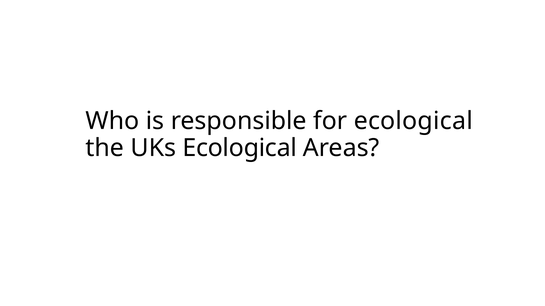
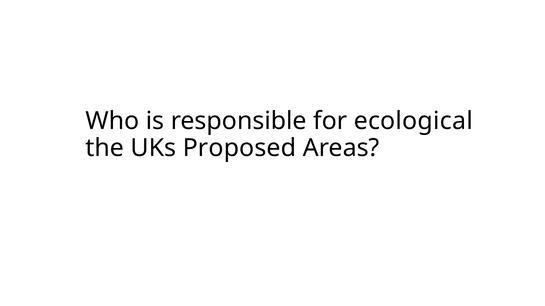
UKs Ecological: Ecological -> Proposed (239, 148)
